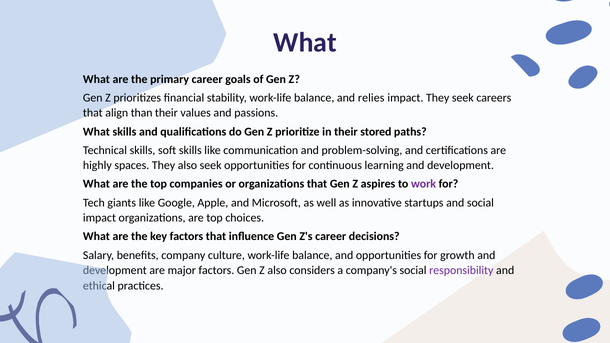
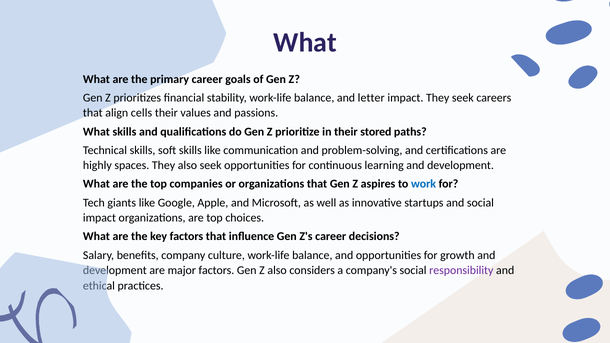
relies: relies -> letter (371, 98)
than: than -> cells (142, 113)
work colour: purple -> blue (424, 184)
